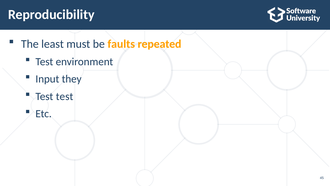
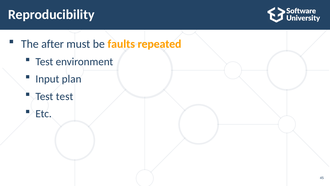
least: least -> after (53, 44)
they: they -> plan (72, 79)
